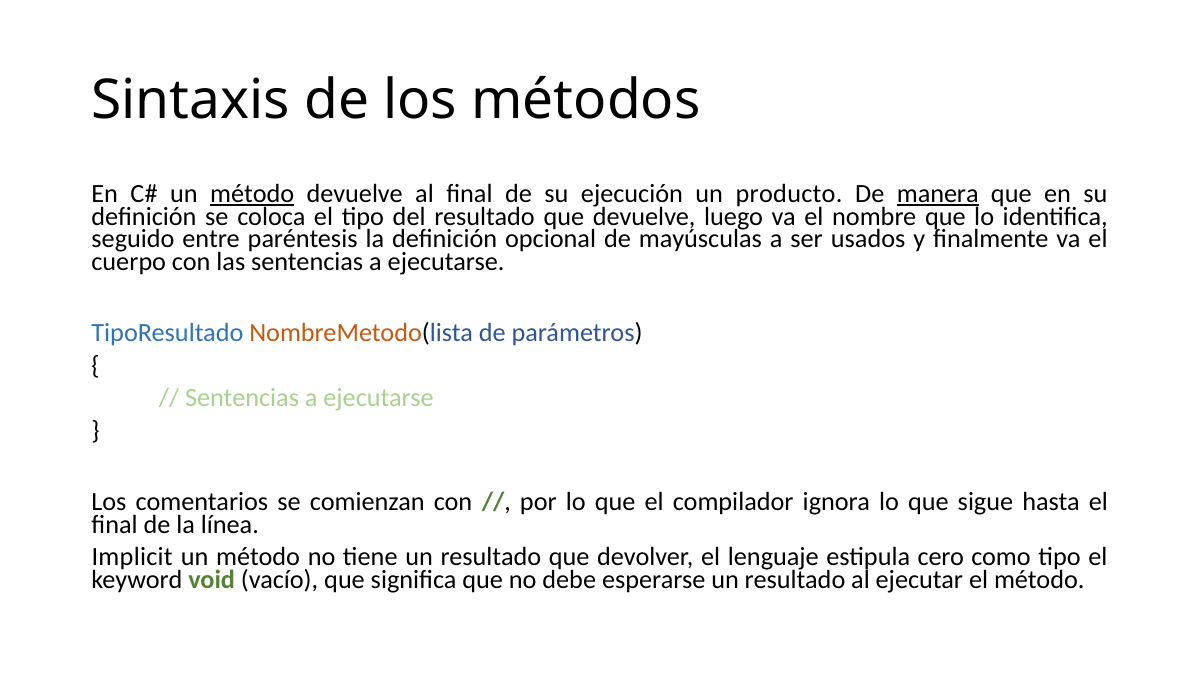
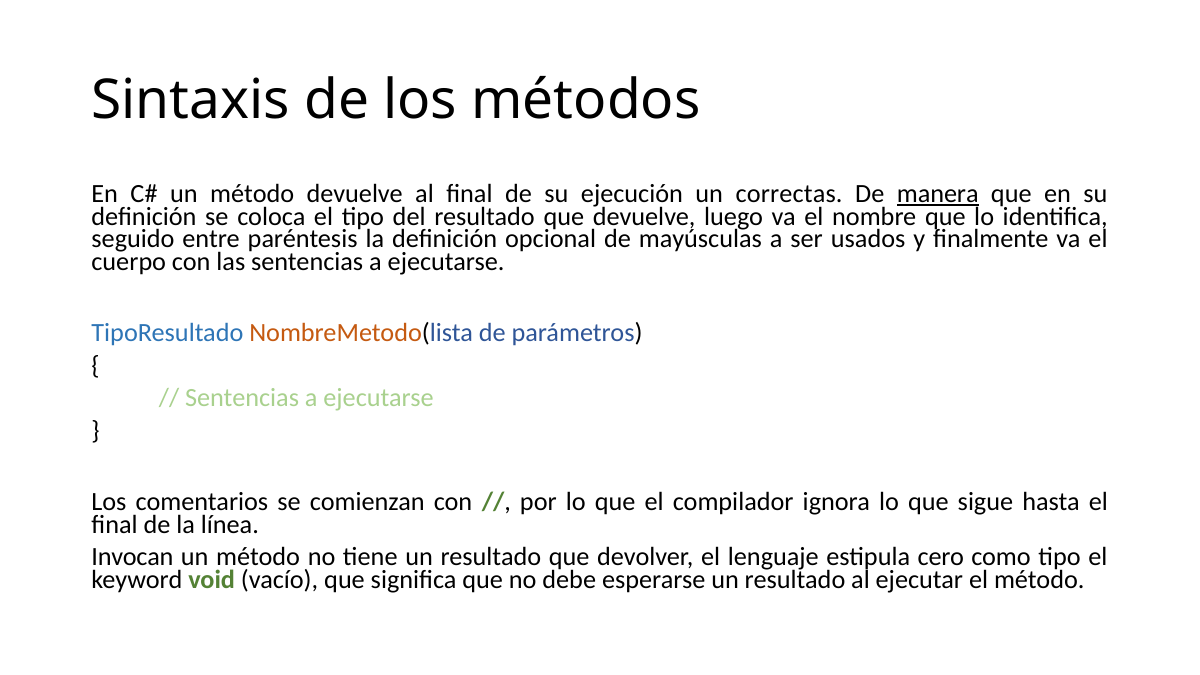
método underline: present -> none (252, 194)
producto: producto -> correctas (789, 194)
Implicit: Implicit -> Invocan (132, 557)
